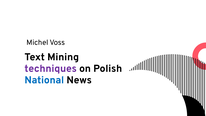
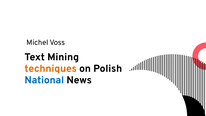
techniques colour: purple -> orange (51, 68)
